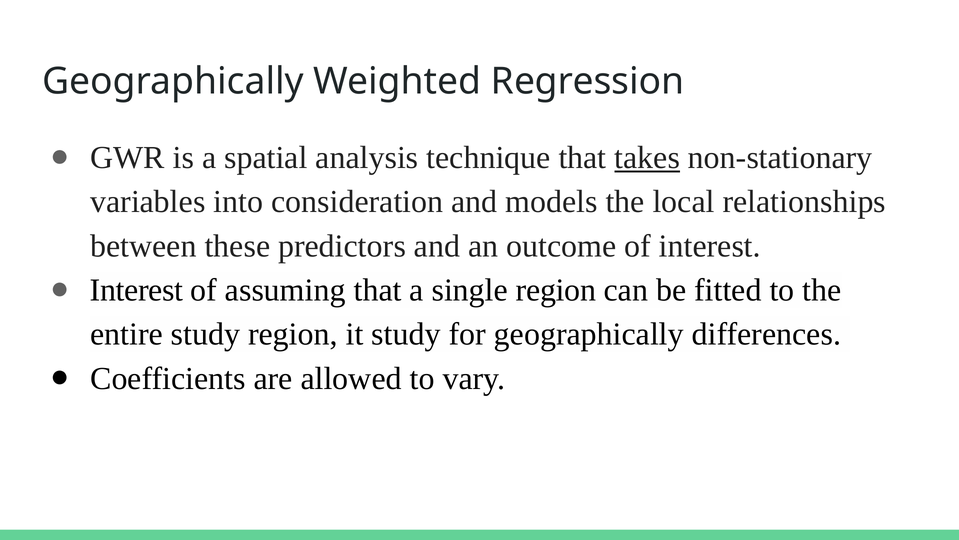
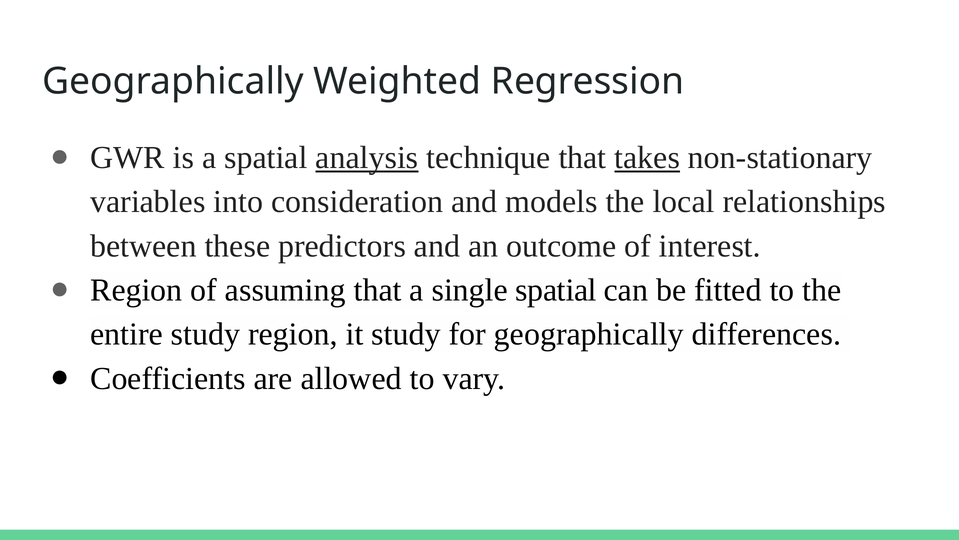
analysis underline: none -> present (367, 158)
Interest: Interest -> Region (136, 290)
single region: region -> spatial (556, 290)
